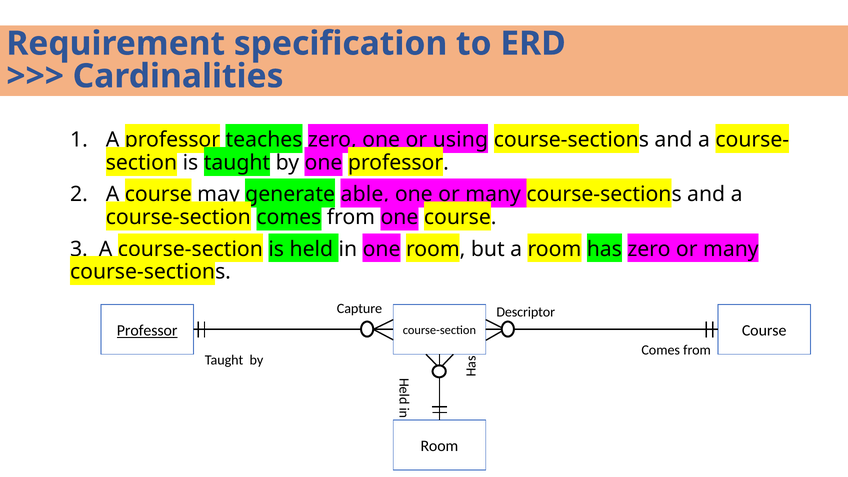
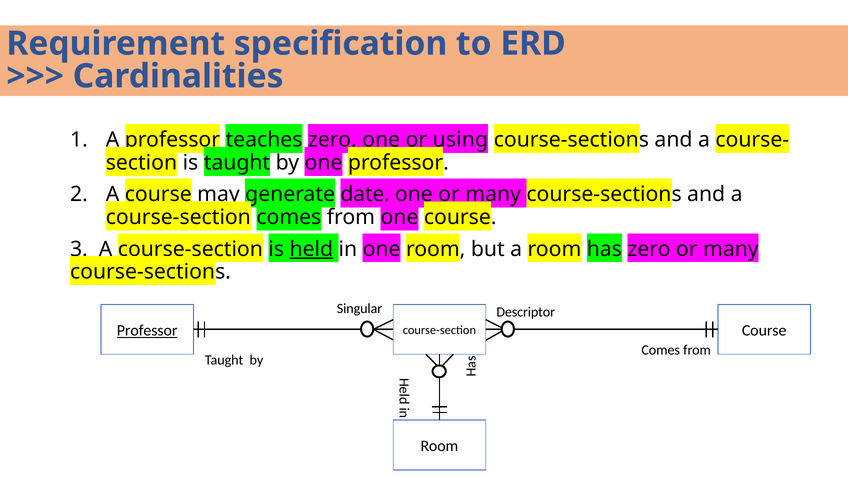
able: able -> date (365, 194)
held underline: none -> present (311, 249)
Capture: Capture -> Singular (360, 309)
